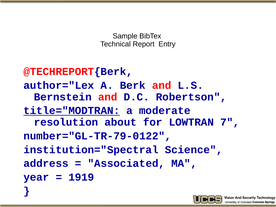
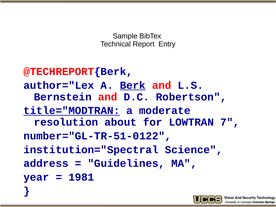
Berk underline: none -> present (133, 85)
number="GL-TR-79-0122: number="GL-TR-79-0122 -> number="GL-TR-51-0122 (97, 136)
Associated: Associated -> Guidelines (126, 163)
1919: 1919 -> 1981 (81, 177)
